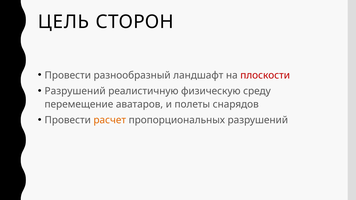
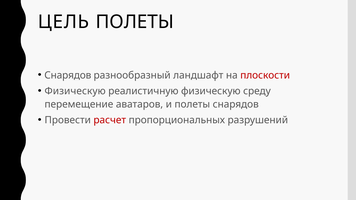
ЦЕЛЬ СТОРОН: СТОРОН -> ПОЛЕТЫ (135, 22)
Провести: Провести -> Снарядов (68, 75)
Разрушений: Разрушений -> Физическую (75, 91)
расчет colour: orange -> red (110, 120)
